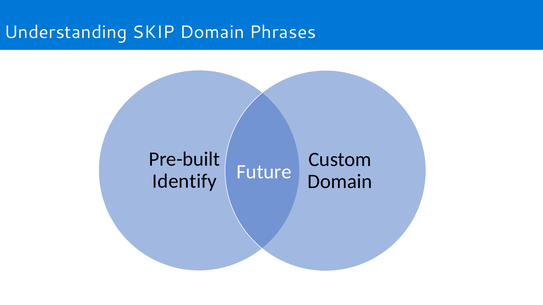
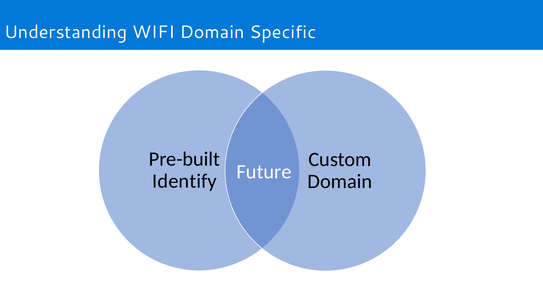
SKIP: SKIP -> WIFI (154, 32)
Phrases: Phrases -> Specific (283, 32)
